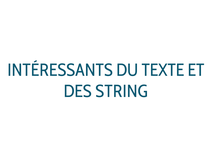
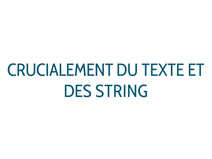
INTÉRESSANTS: INTÉRESSANTS -> CRUCIALEMENT (60, 70)
